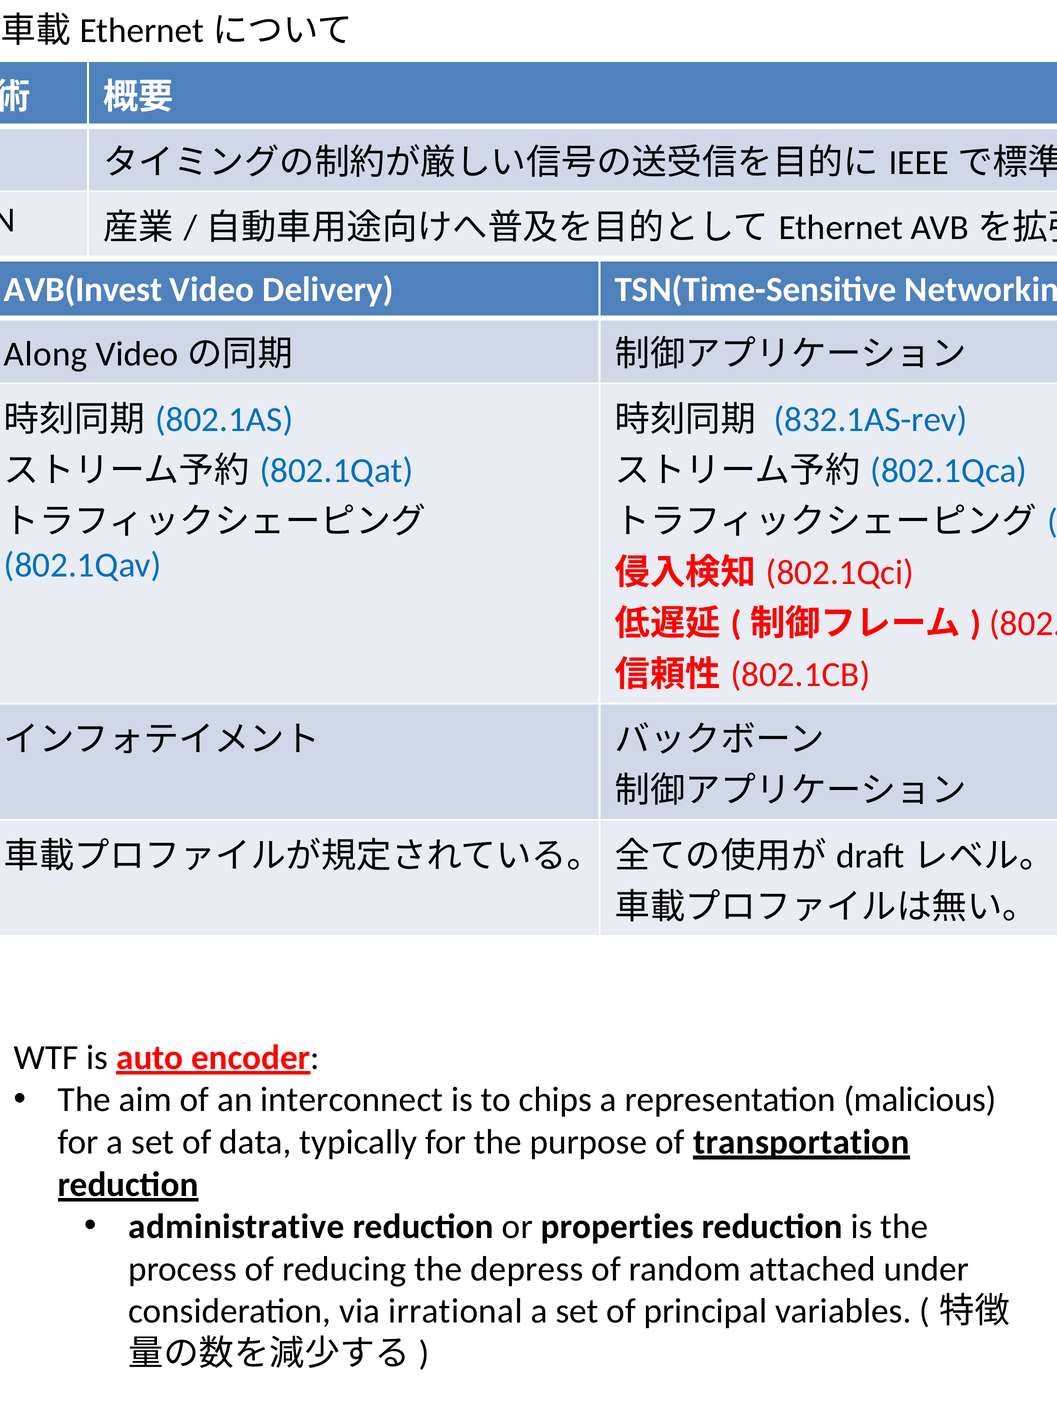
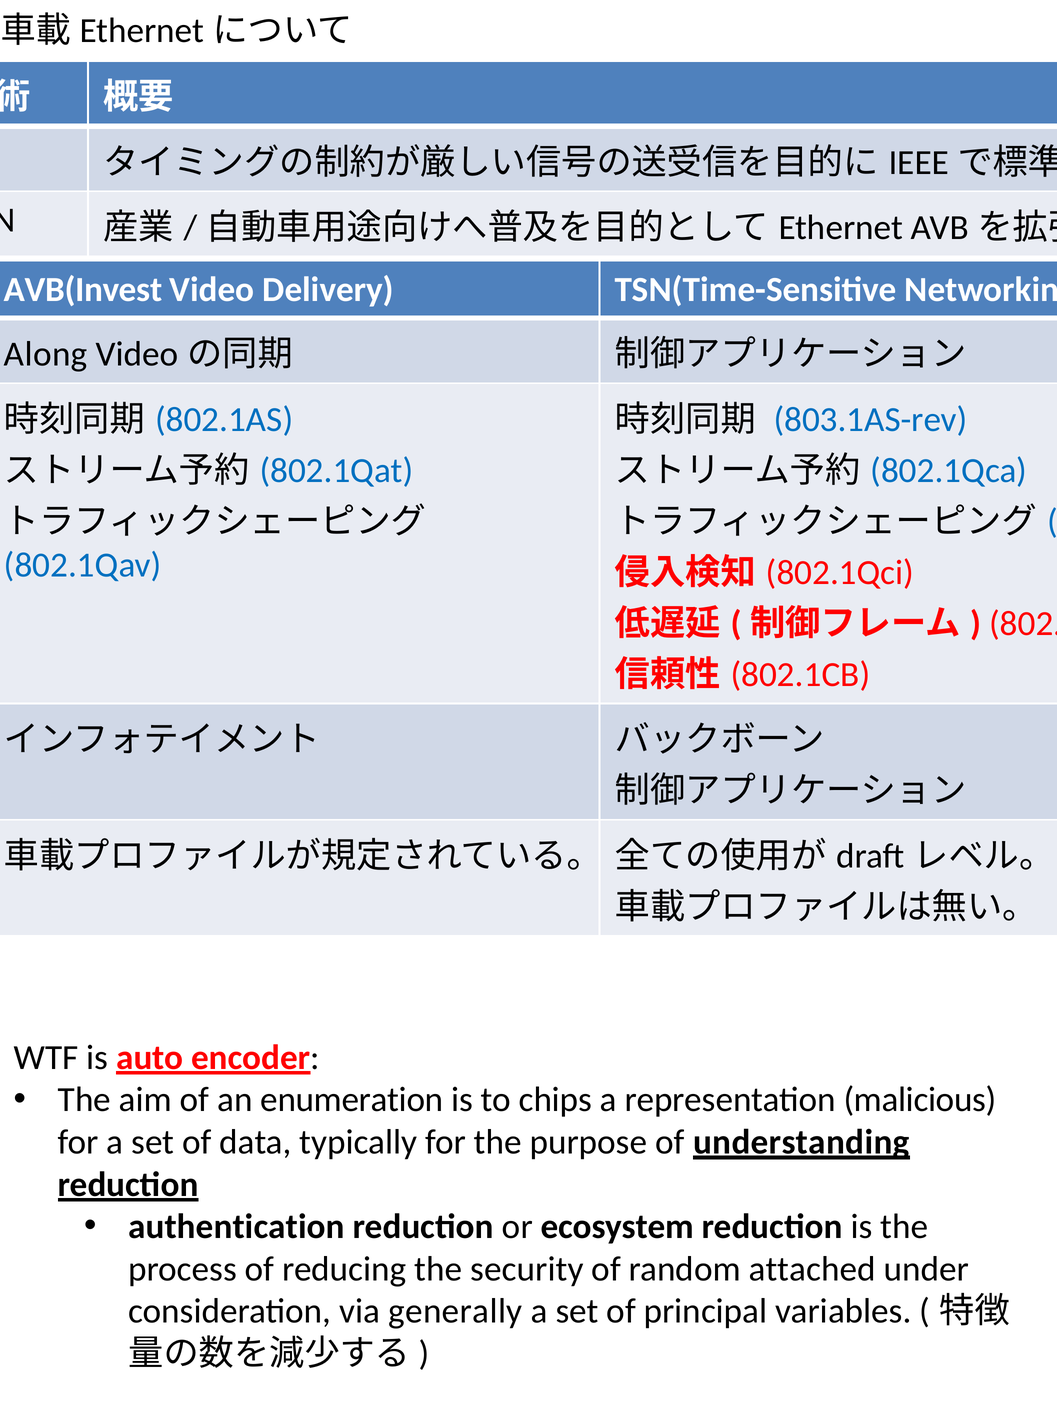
832.1AS-rev: 832.1AS-rev -> 803.1AS-rev (871, 419)
interconnect: interconnect -> enumeration (352, 1099)
transportation: transportation -> understanding (801, 1142)
administrative: administrative -> authentication (237, 1226)
properties: properties -> ecosystem (617, 1226)
depress: depress -> security (527, 1268)
irrational: irrational -> generally (455, 1311)
